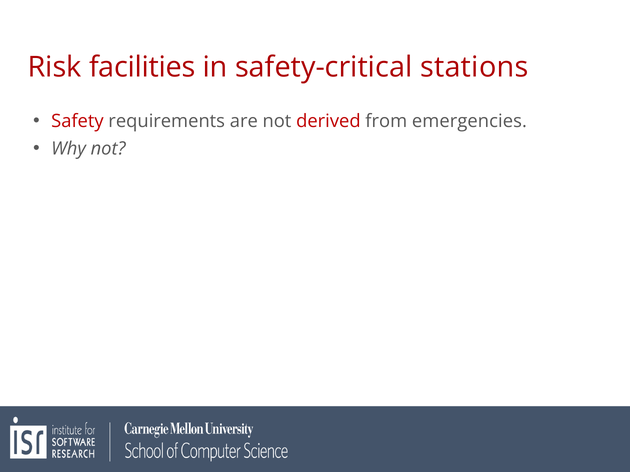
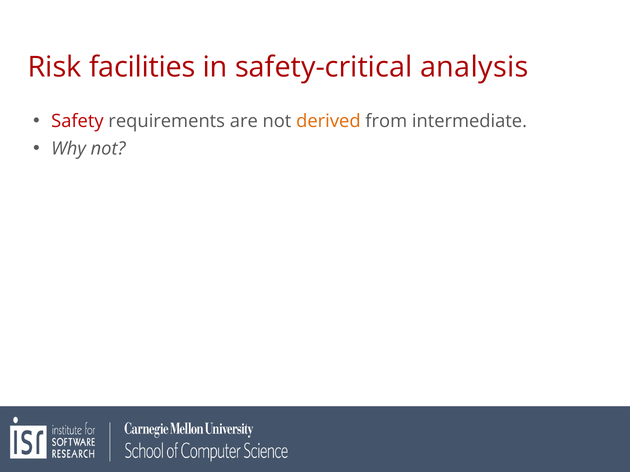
stations: stations -> analysis (474, 67)
derived colour: red -> orange (328, 121)
emergencies: emergencies -> intermediate (469, 121)
